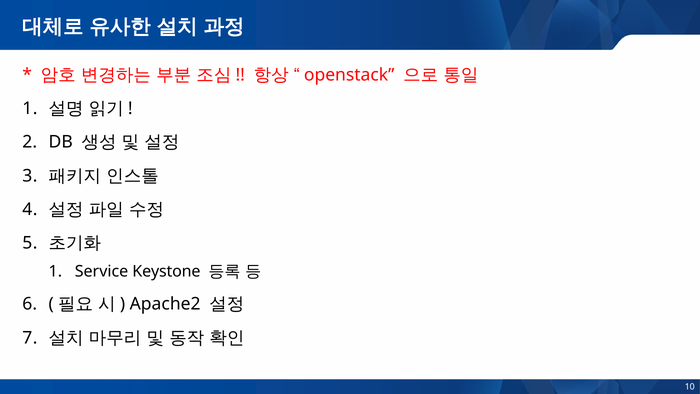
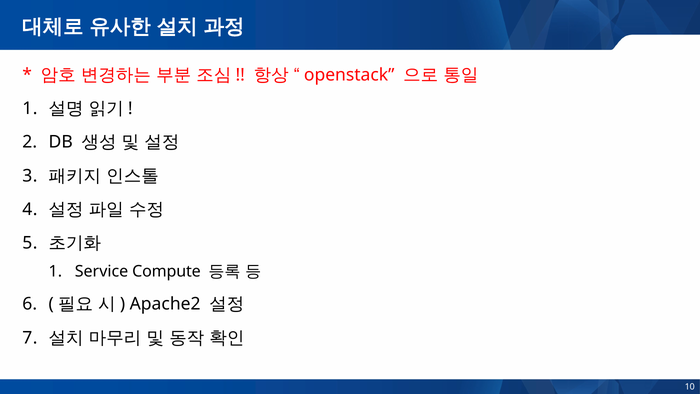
Keystone: Keystone -> Compute (166, 271)
